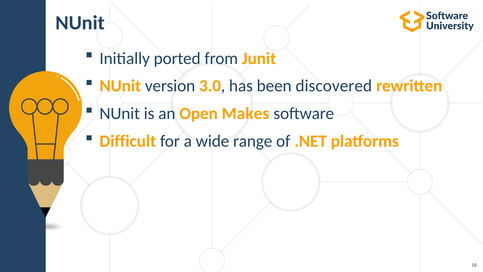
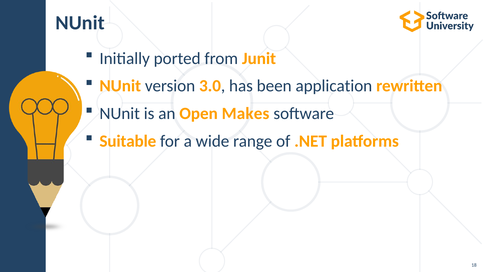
discovered: discovered -> application (334, 86)
Difficult: Difficult -> Suitable (128, 141)
